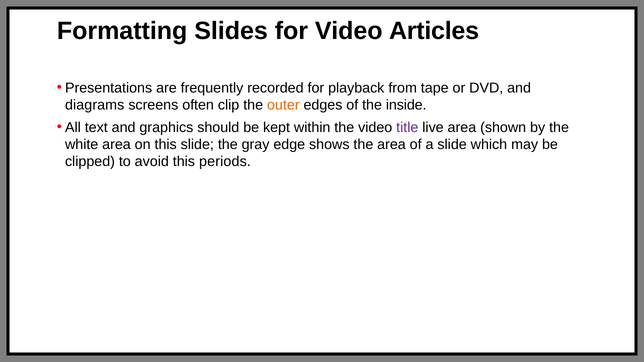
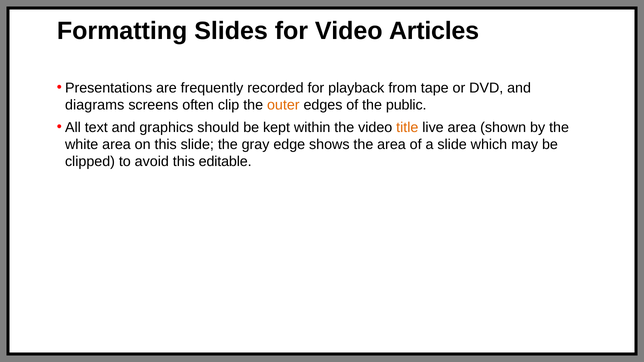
inside: inside -> public (406, 105)
title colour: purple -> orange (407, 128)
periods: periods -> editable (225, 162)
